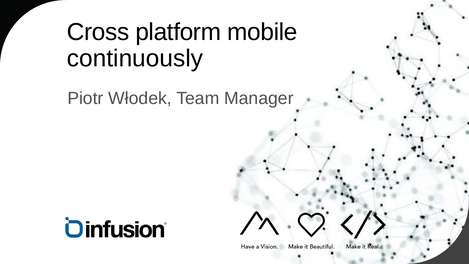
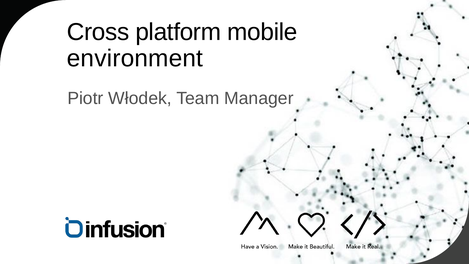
continuously: continuously -> environment (135, 58)
